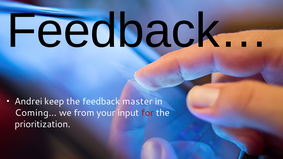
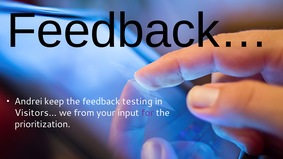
master: master -> testing (138, 102)
Coming…: Coming… -> Visitors… (36, 113)
for colour: red -> purple (147, 113)
